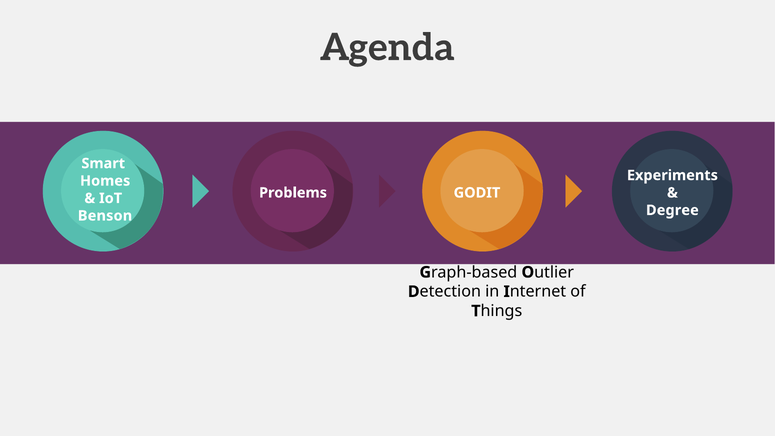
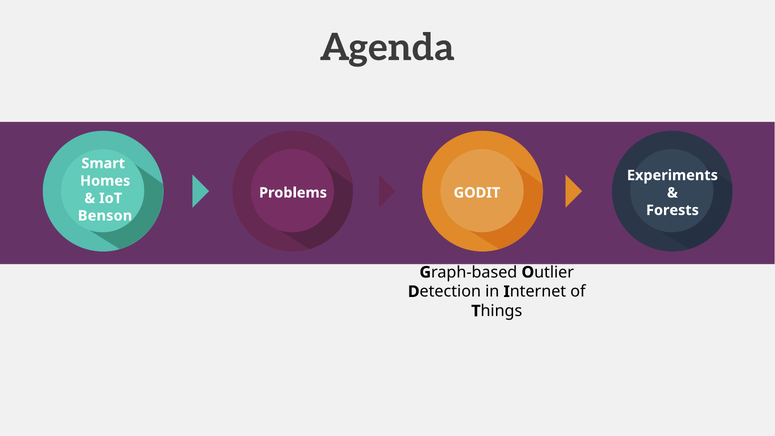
Degree: Degree -> Forests (672, 210)
